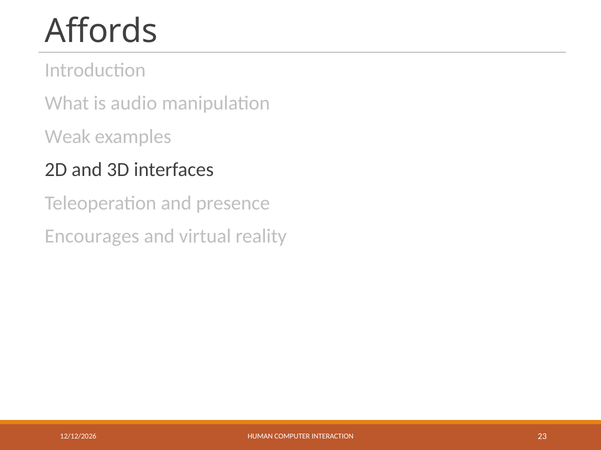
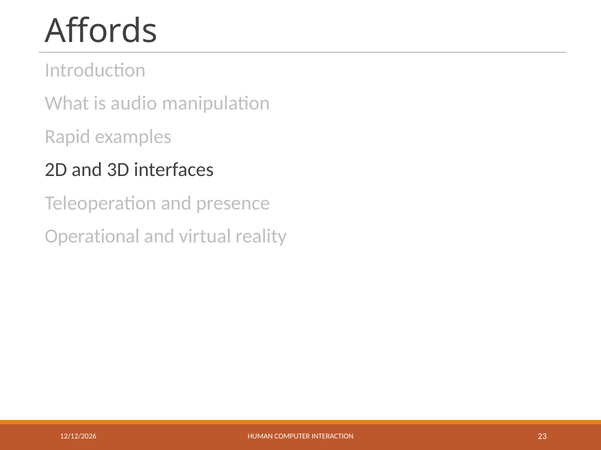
Weak: Weak -> Rapid (68, 137)
Encourages: Encourages -> Operational (92, 237)
